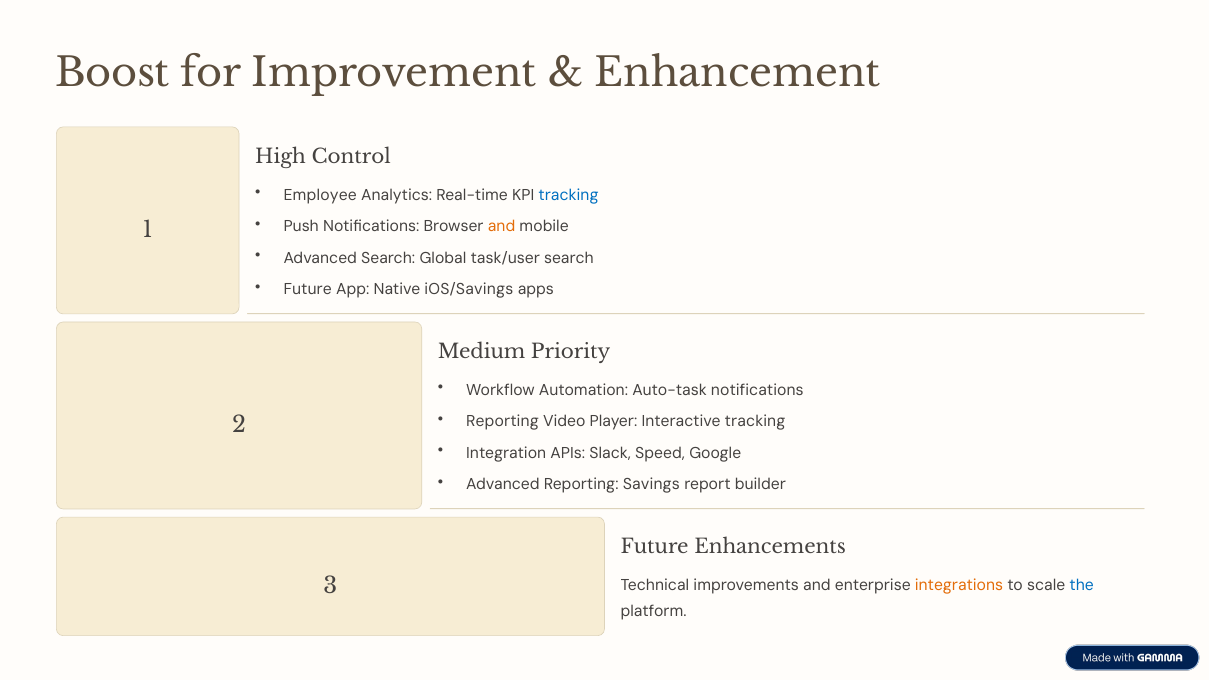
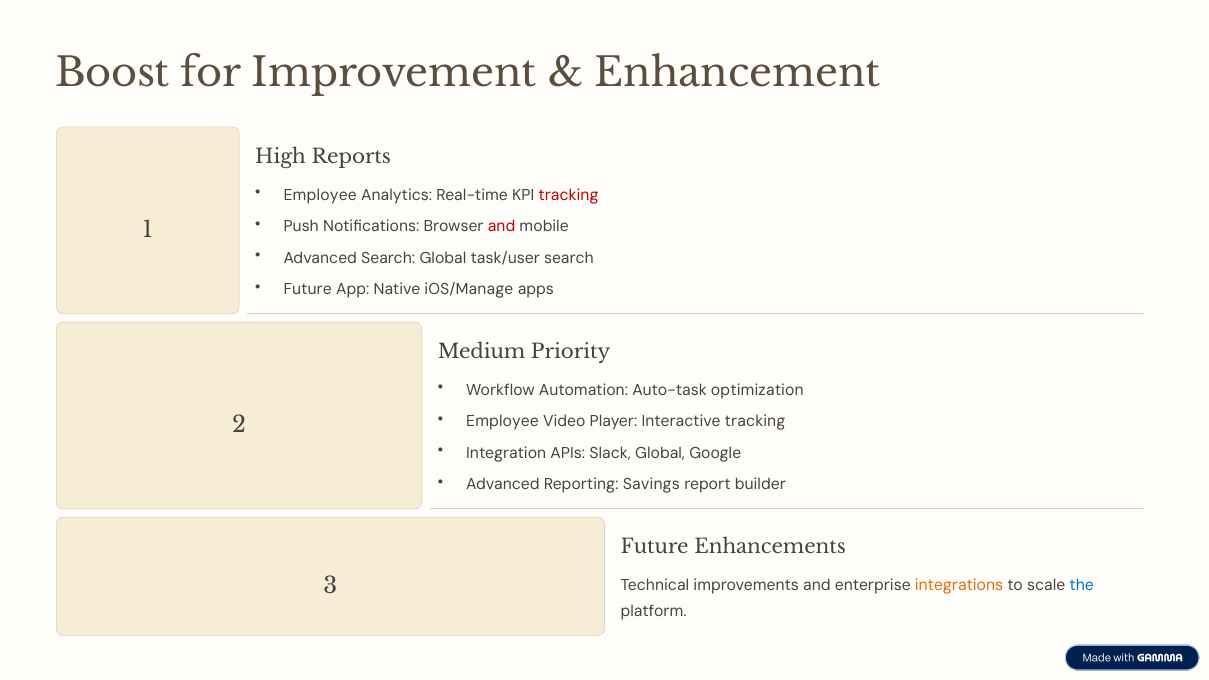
Control: Control -> Reports (351, 157)
tracking colour: blue -> red (568, 195)
and colour: orange -> red (502, 227)
iOS/Savings: iOS/Savings -> iOS/Manage (469, 289)
Auto-task notifications: notifications -> optimization (757, 390)
Reporting: Reporting -> Employee (503, 422)
Slack Speed: Speed -> Global (660, 453)
